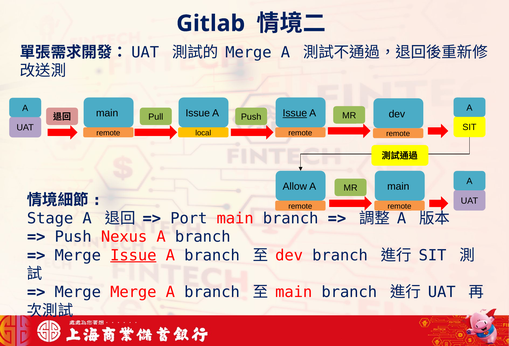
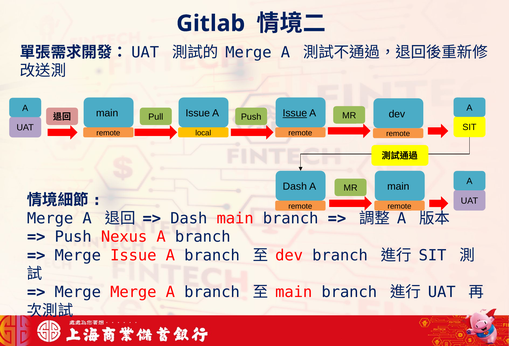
Allow: Allow -> Dash (295, 187)
Stage: Stage -> Merge (50, 219)
Port: Port -> Dash (189, 219)
Issue underline: present -> none (133, 256)
